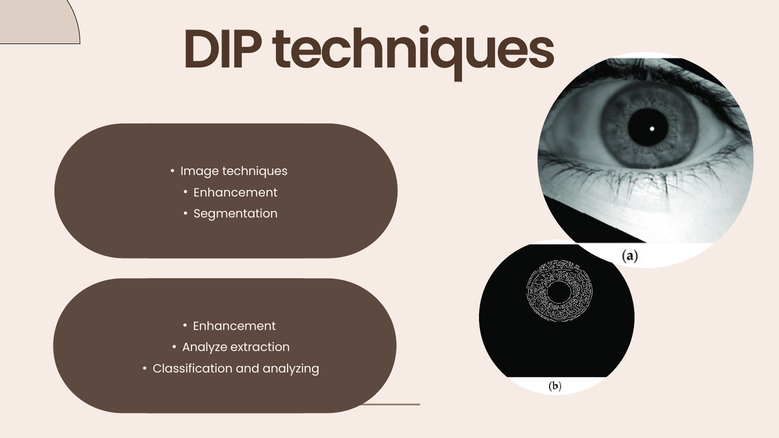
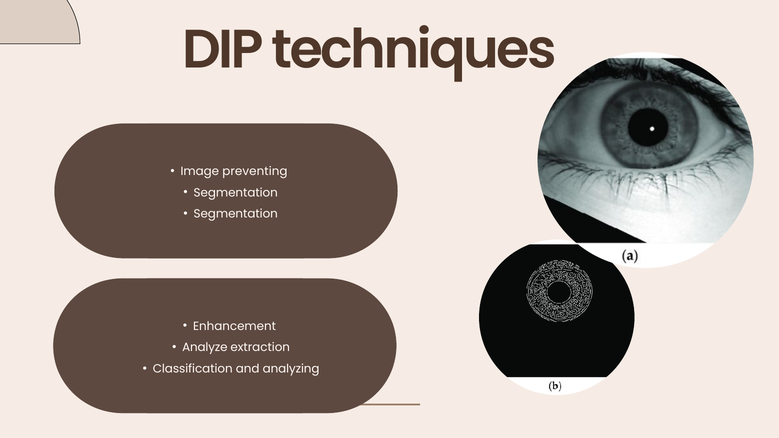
Image techniques: techniques -> preventing (255, 171)
Enhancement: Enhancement -> Segmentation (236, 193)
